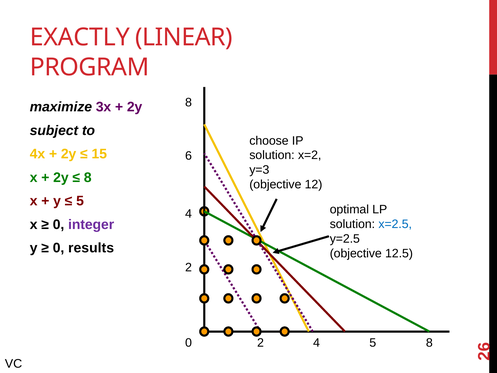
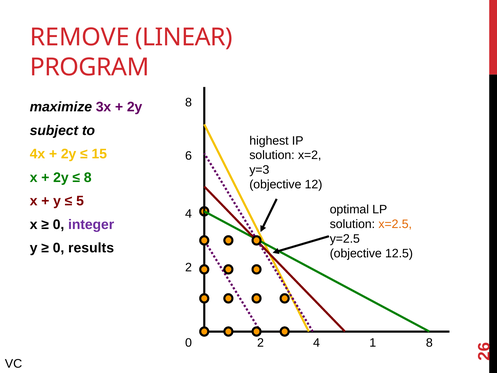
EXACTLY: EXACTLY -> REMOVE (80, 37)
choose: choose -> highest (269, 141)
x=2.5 colour: blue -> orange (395, 224)
4 5: 5 -> 1 (373, 343)
